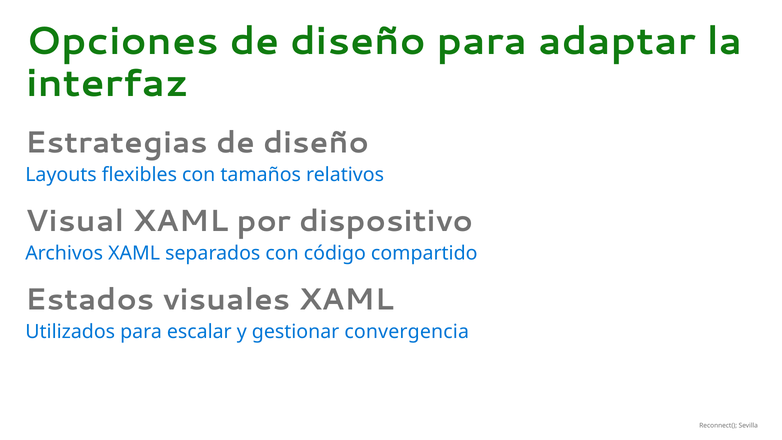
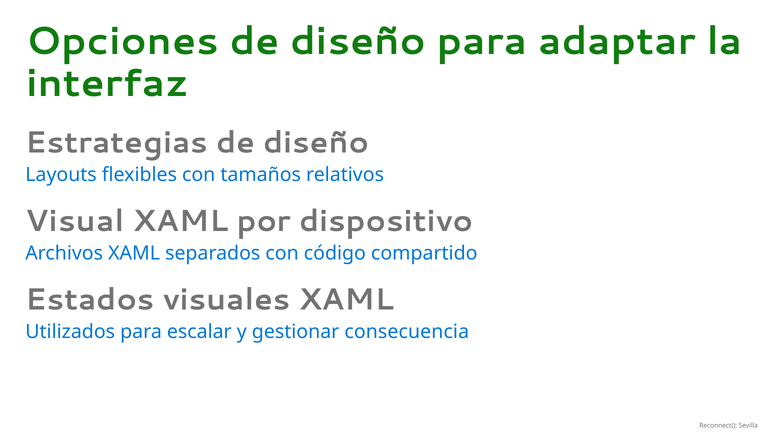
convergencia: convergencia -> consecuencia (407, 332)
